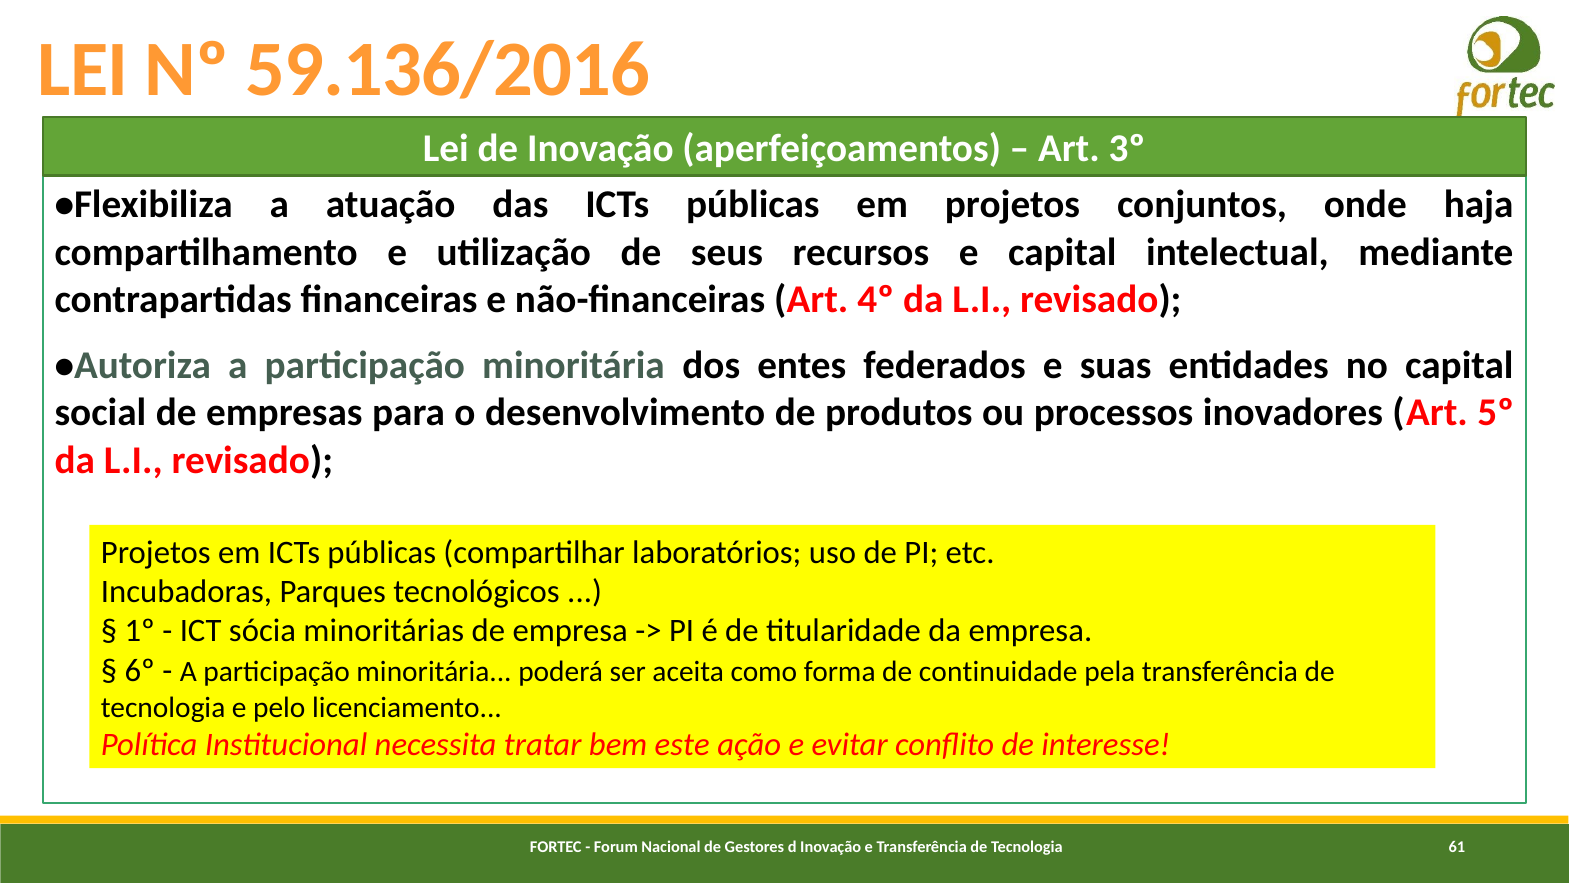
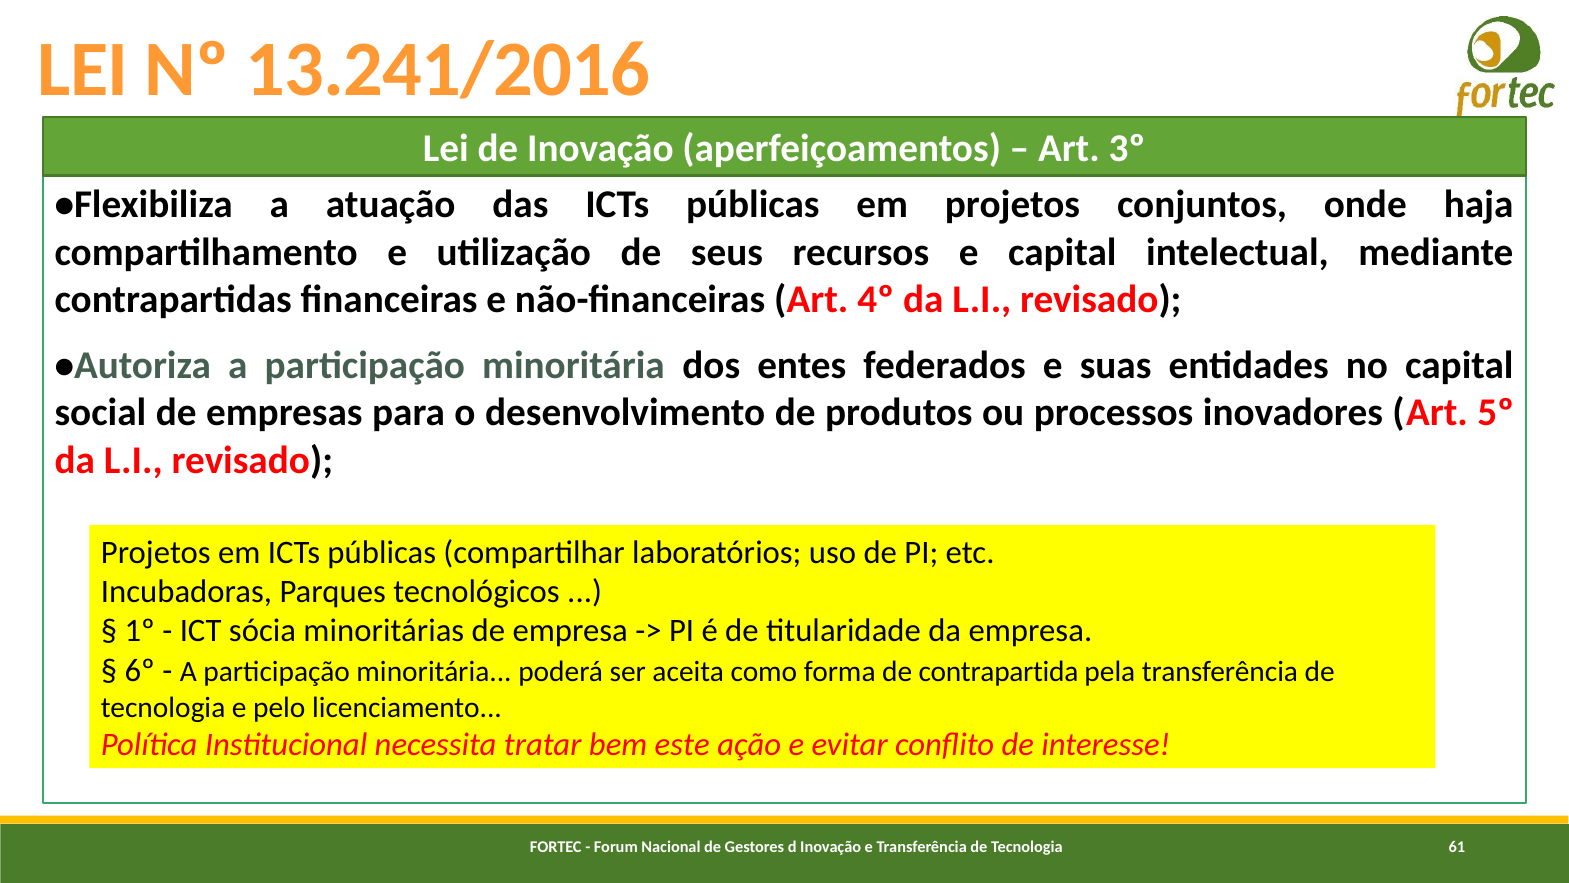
59.136/2016: 59.136/2016 -> 13.241/2016 (448, 70)
continuidade: continuidade -> contrapartida (998, 671)
